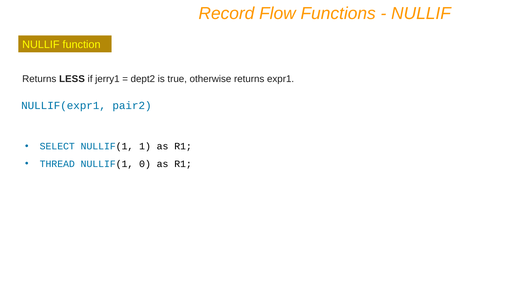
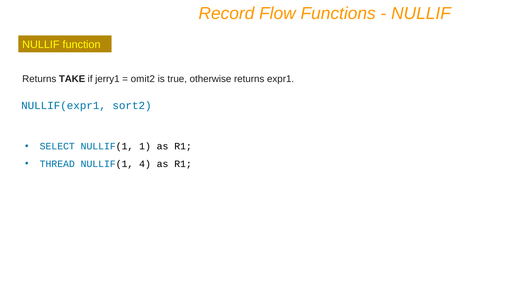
LESS: LESS -> TAKE (72, 79)
dept2: dept2 -> omit2 (143, 79)
pair2: pair2 -> sort2 (132, 106)
0: 0 -> 4 (145, 164)
